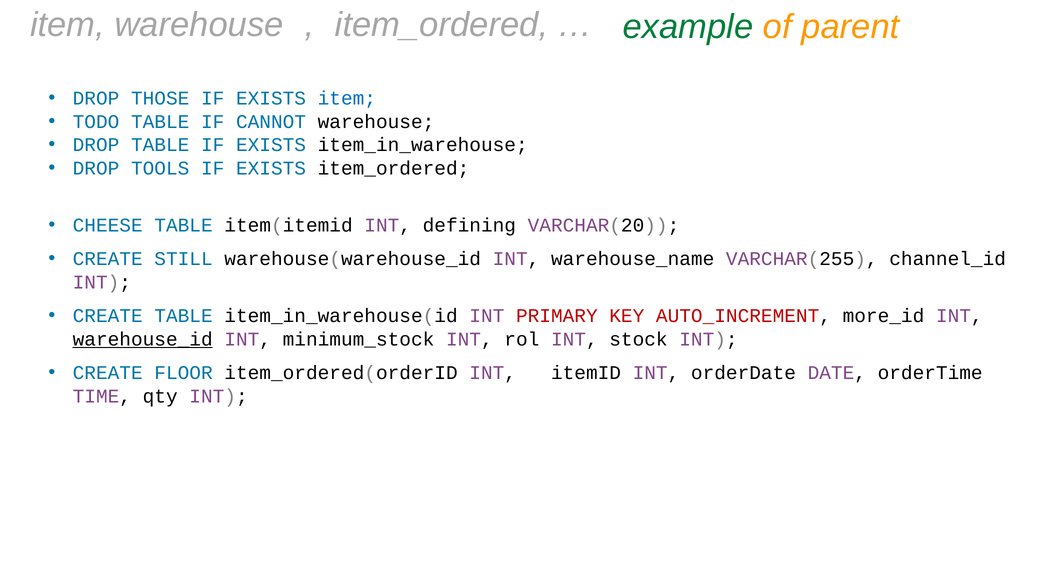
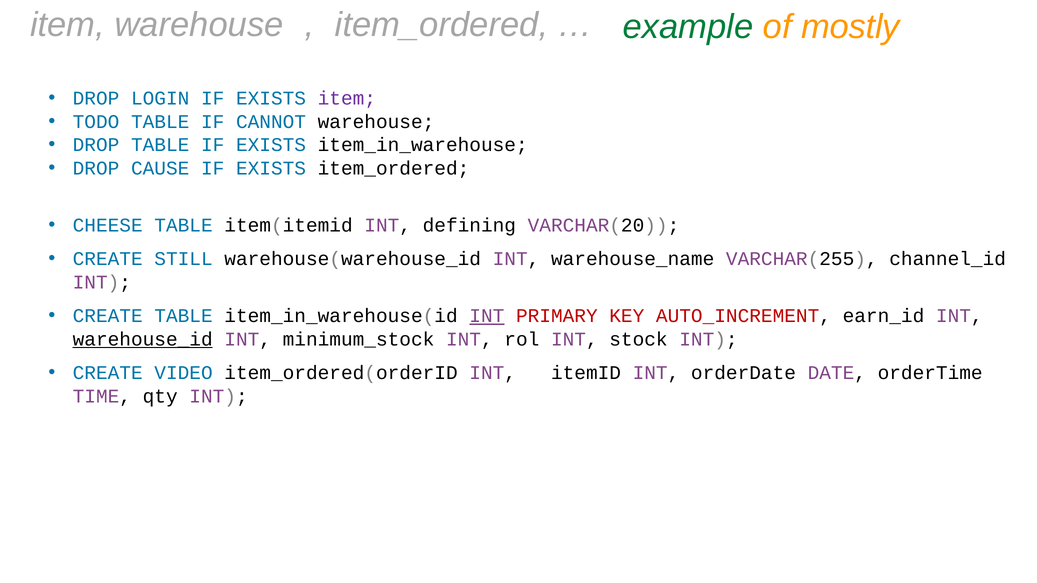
parent: parent -> mostly (851, 27)
THOSE: THOSE -> LOGIN (160, 98)
item colour: blue -> purple (347, 98)
TOOLS: TOOLS -> CAUSE (160, 168)
INT underline: none -> present (487, 316)
more_id: more_id -> earn_id (883, 316)
FLOOR: FLOOR -> VIDEO (184, 373)
